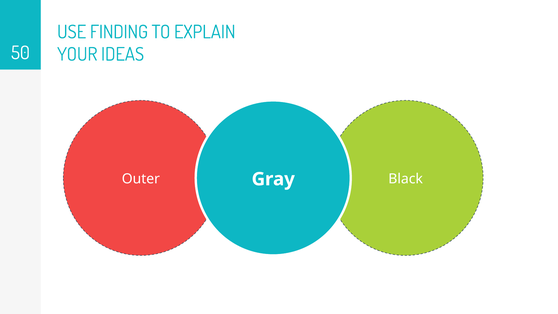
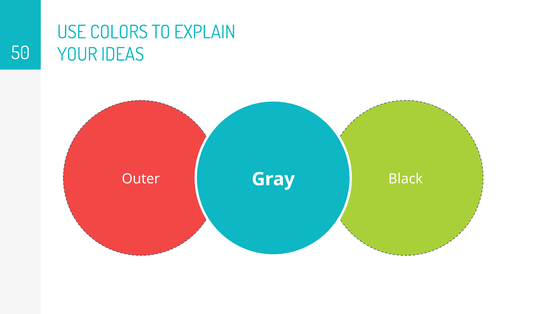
FINDING: FINDING -> COLORS (119, 32)
